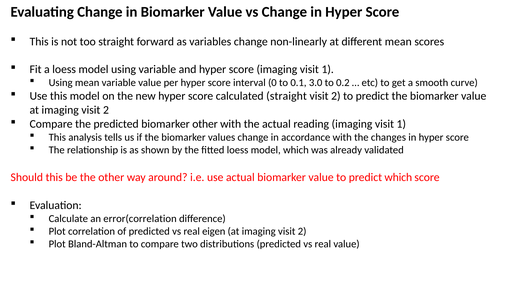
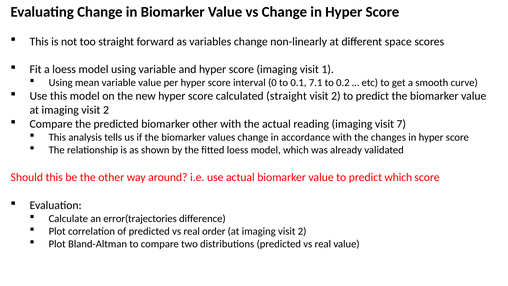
different mean: mean -> space (398, 41)
3.0: 3.0 -> 7.1 (316, 83)
reading imaging visit 1: 1 -> 7 (401, 124)
error(correlation: error(correlation -> error(trajectories (140, 219)
eigen: eigen -> order (214, 231)
